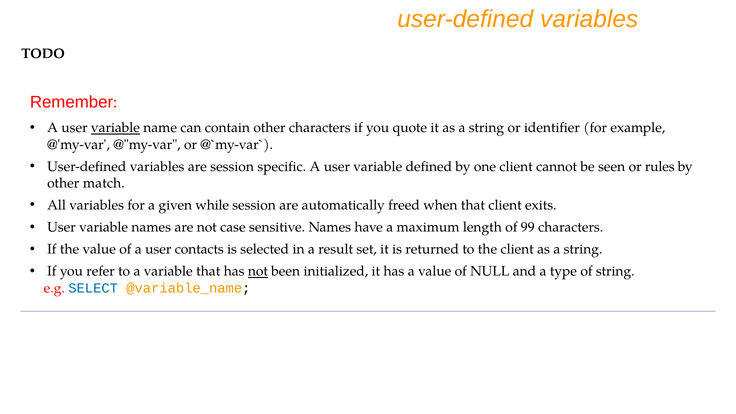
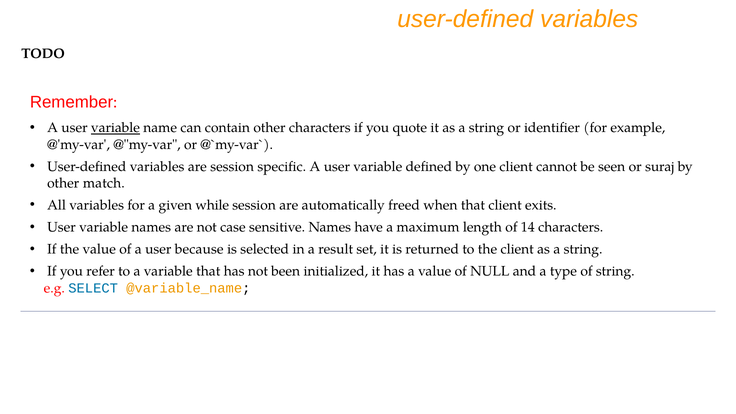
rules: rules -> suraj (660, 167)
99: 99 -> 14 (528, 227)
contacts: contacts -> because (199, 249)
not underline: present -> none (258, 271)
